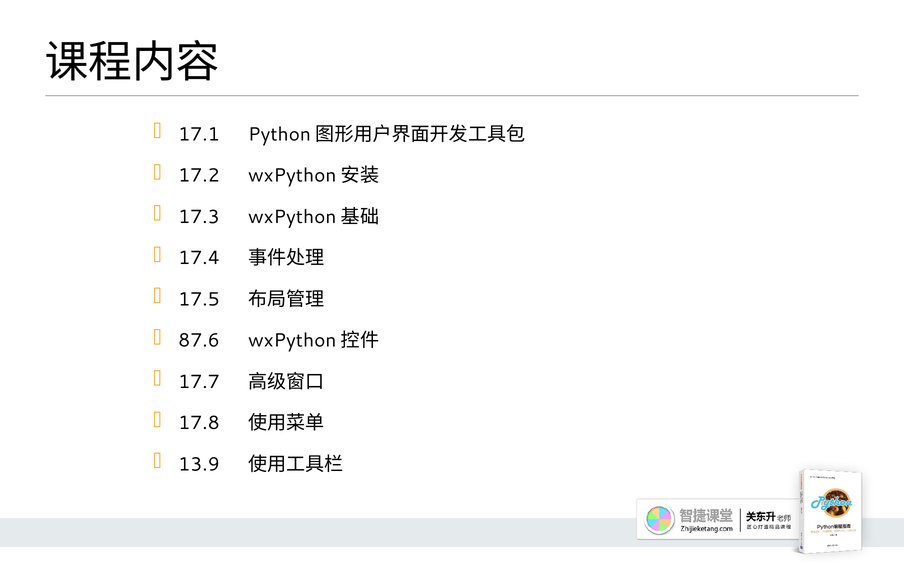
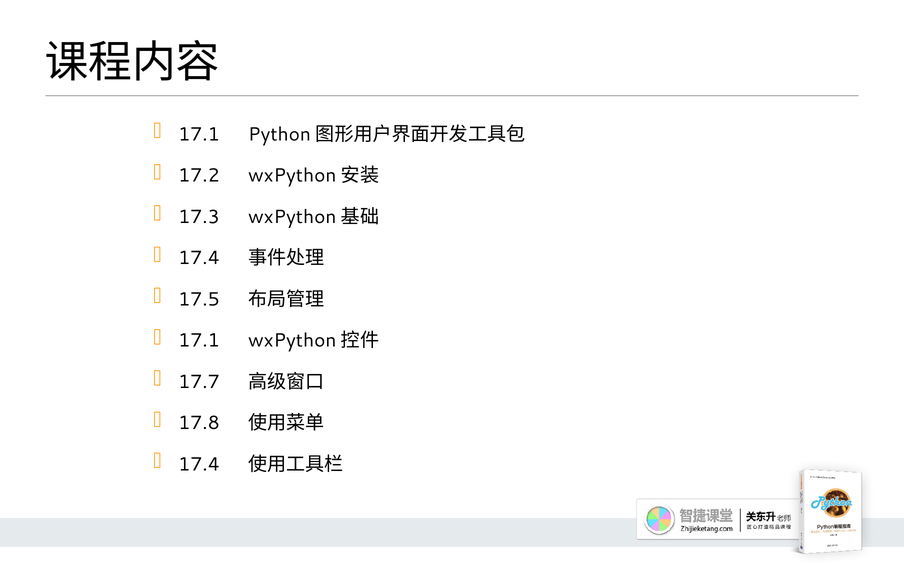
87.6: 87.6 -> 17.1 (199, 341)
13.9: 13.9 -> 17.4 (199, 464)
